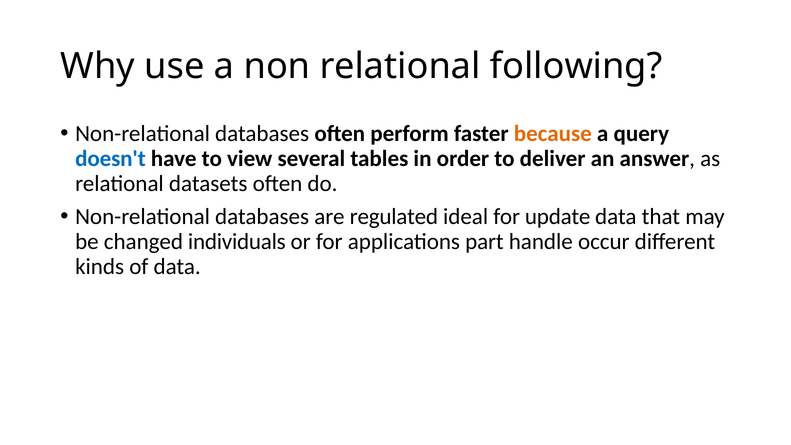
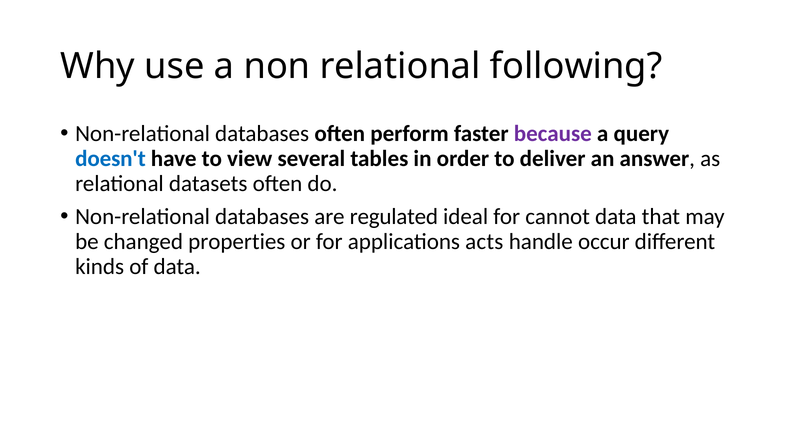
because colour: orange -> purple (553, 134)
update: update -> cannot (558, 217)
individuals: individuals -> properties (237, 242)
part: part -> acts (484, 242)
